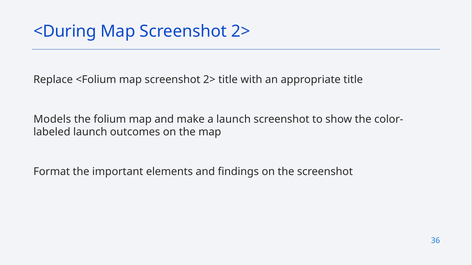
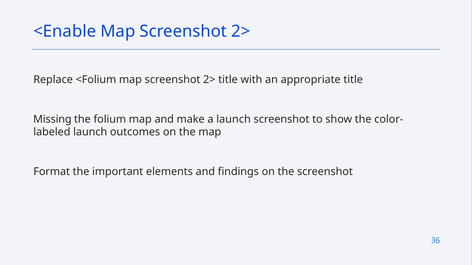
<During: <During -> <Enable (65, 32)
Models: Models -> Missing (52, 119)
